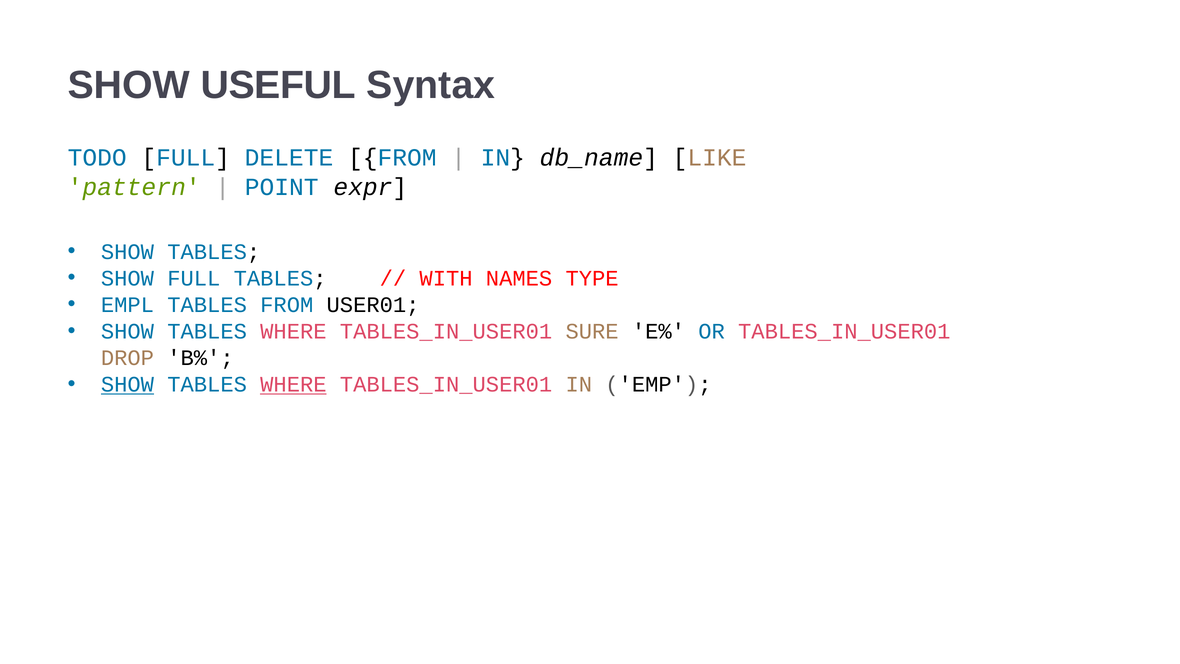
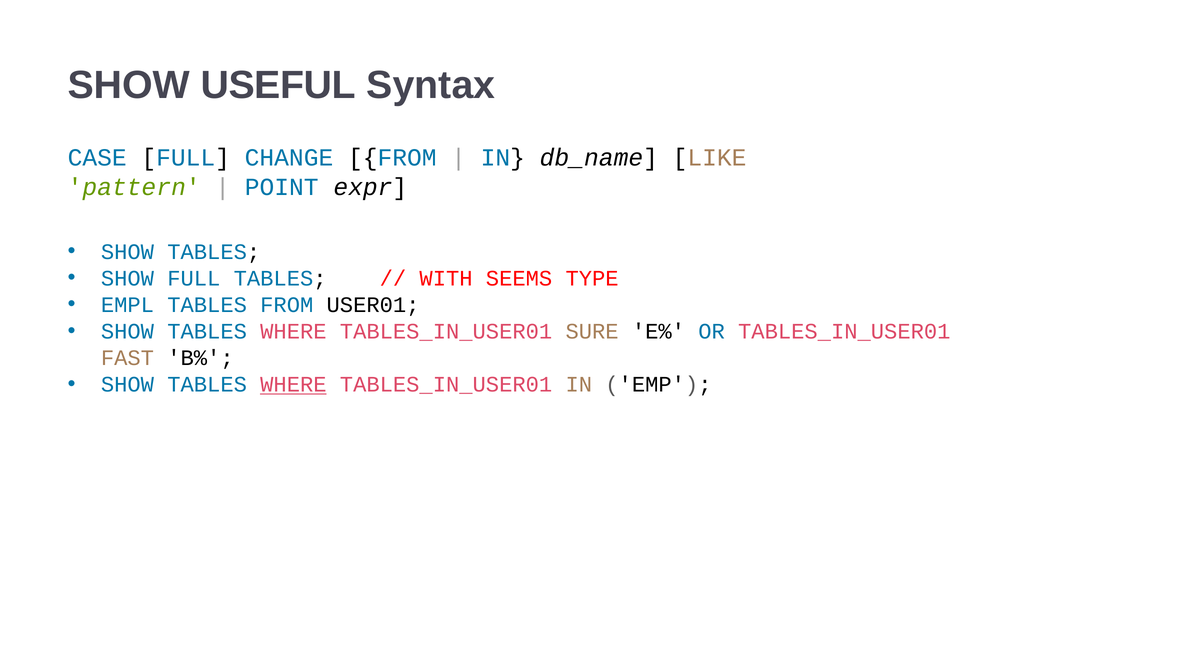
TODO: TODO -> CASE (97, 157)
DELETE: DELETE -> CHANGE (289, 157)
NAMES: NAMES -> SEEMS (519, 278)
DROP: DROP -> FAST (127, 358)
SHOW underline: present -> none (127, 384)
